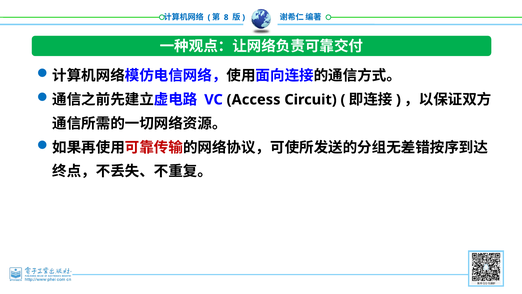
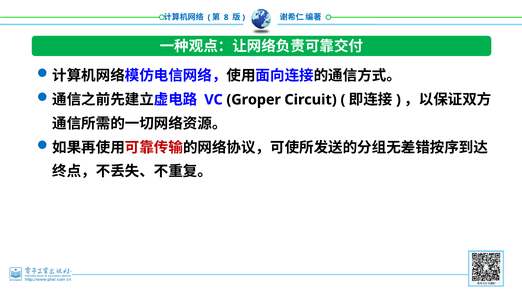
Access: Access -> Groper (254, 100)
